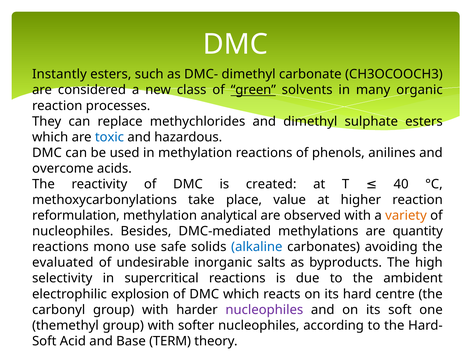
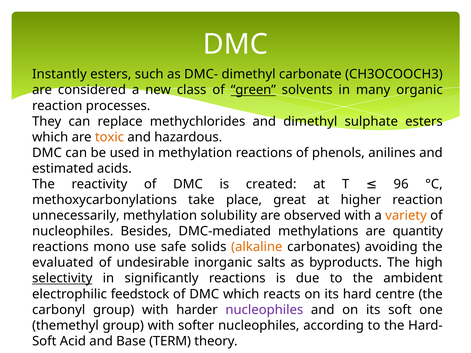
toxic colour: blue -> orange (109, 137)
overcome: overcome -> estimated (63, 169)
40: 40 -> 96 (401, 184)
value: value -> great (290, 200)
reformulation: reformulation -> unnecessarily (76, 216)
analytical: analytical -> solubility (229, 216)
alkaline colour: blue -> orange (257, 247)
selectivity underline: none -> present (62, 279)
supercritical: supercritical -> significantly (162, 279)
explosion: explosion -> feedstock (140, 294)
